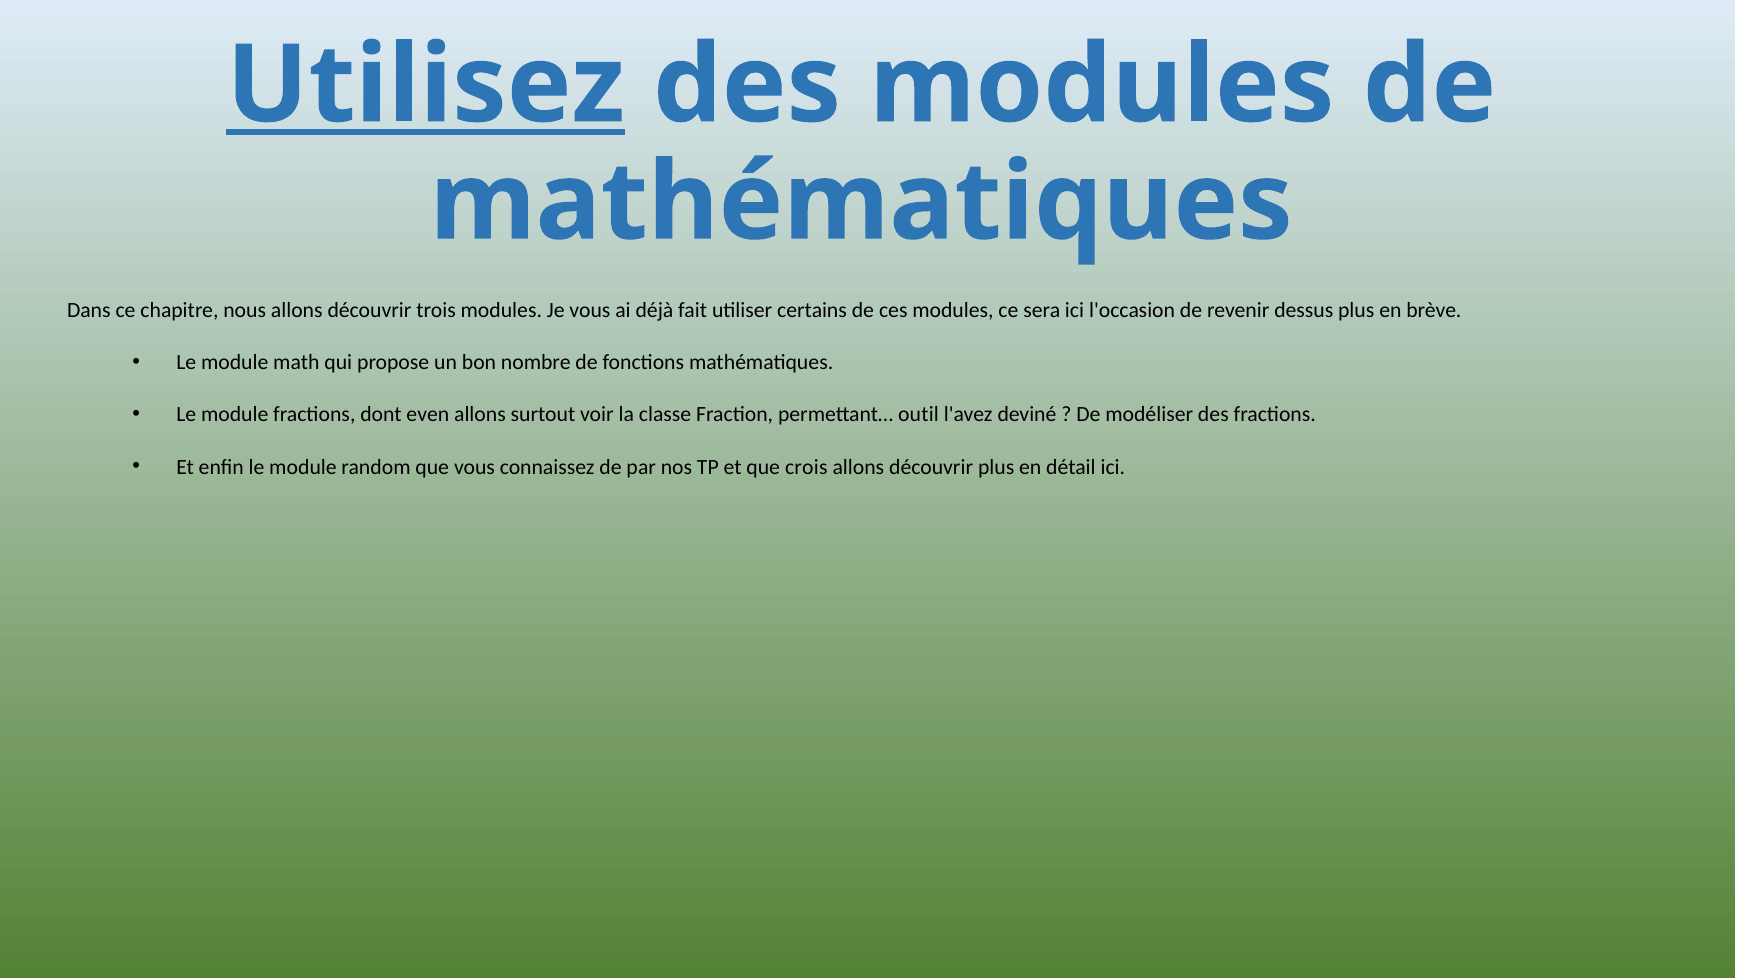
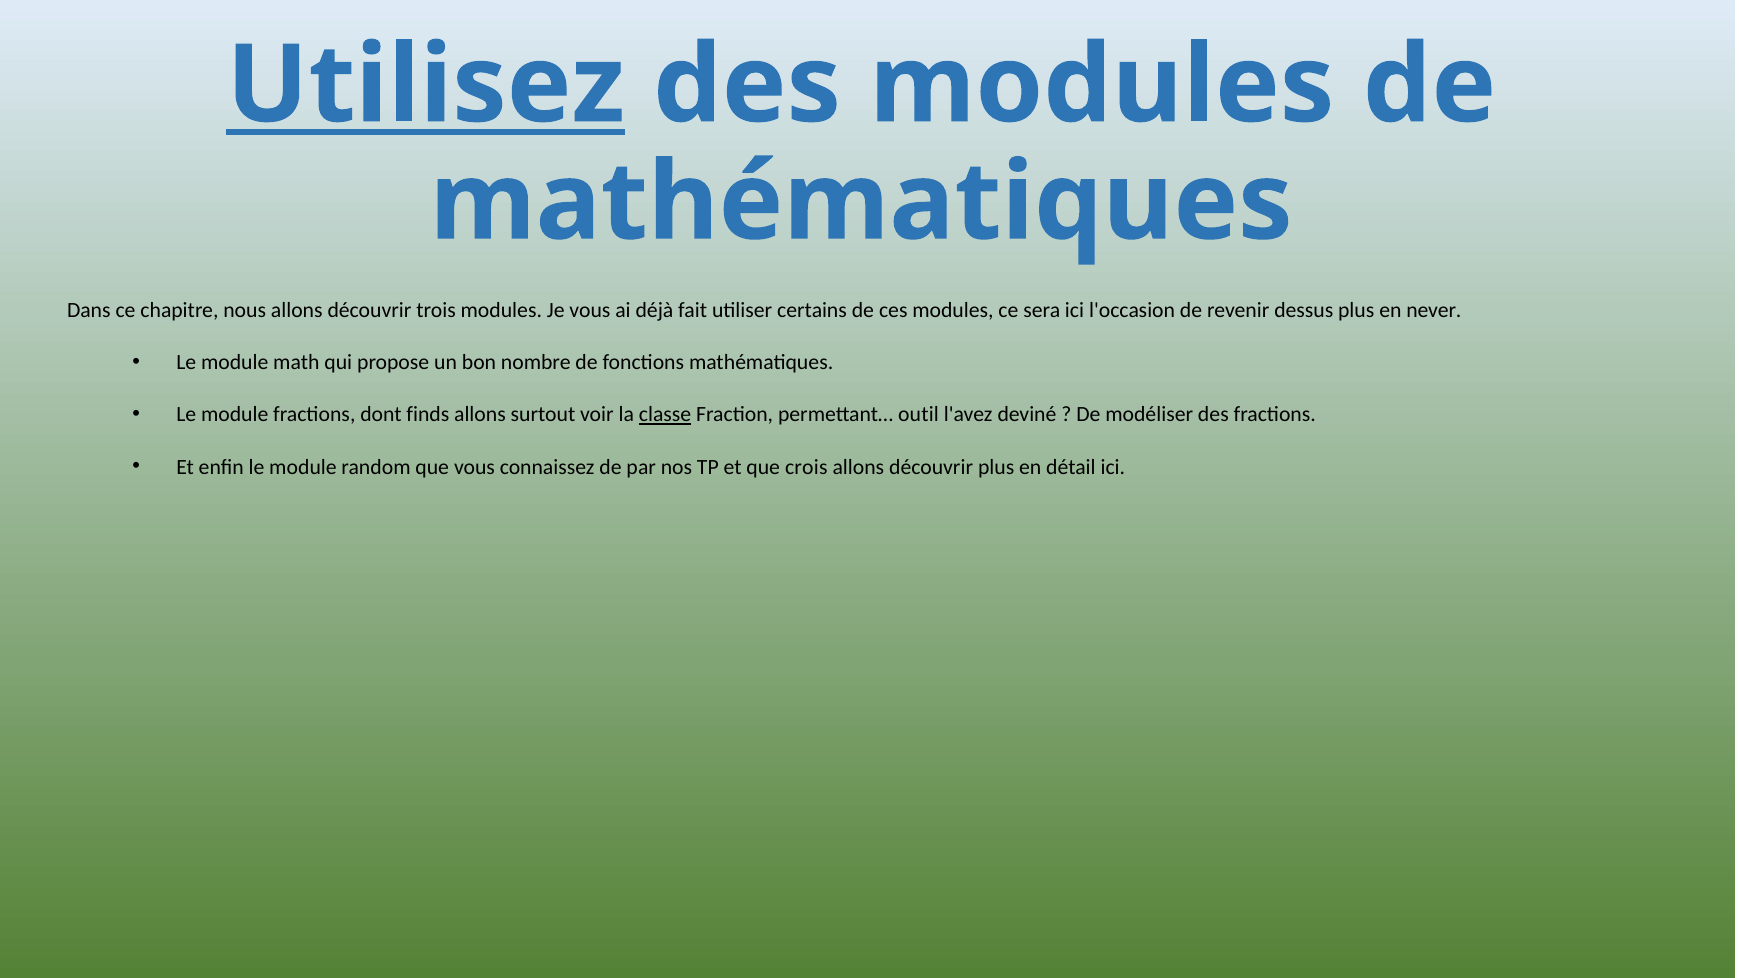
brève: brève -> never (1434, 310)
even: even -> finds (428, 415)
classe underline: none -> present (665, 415)
